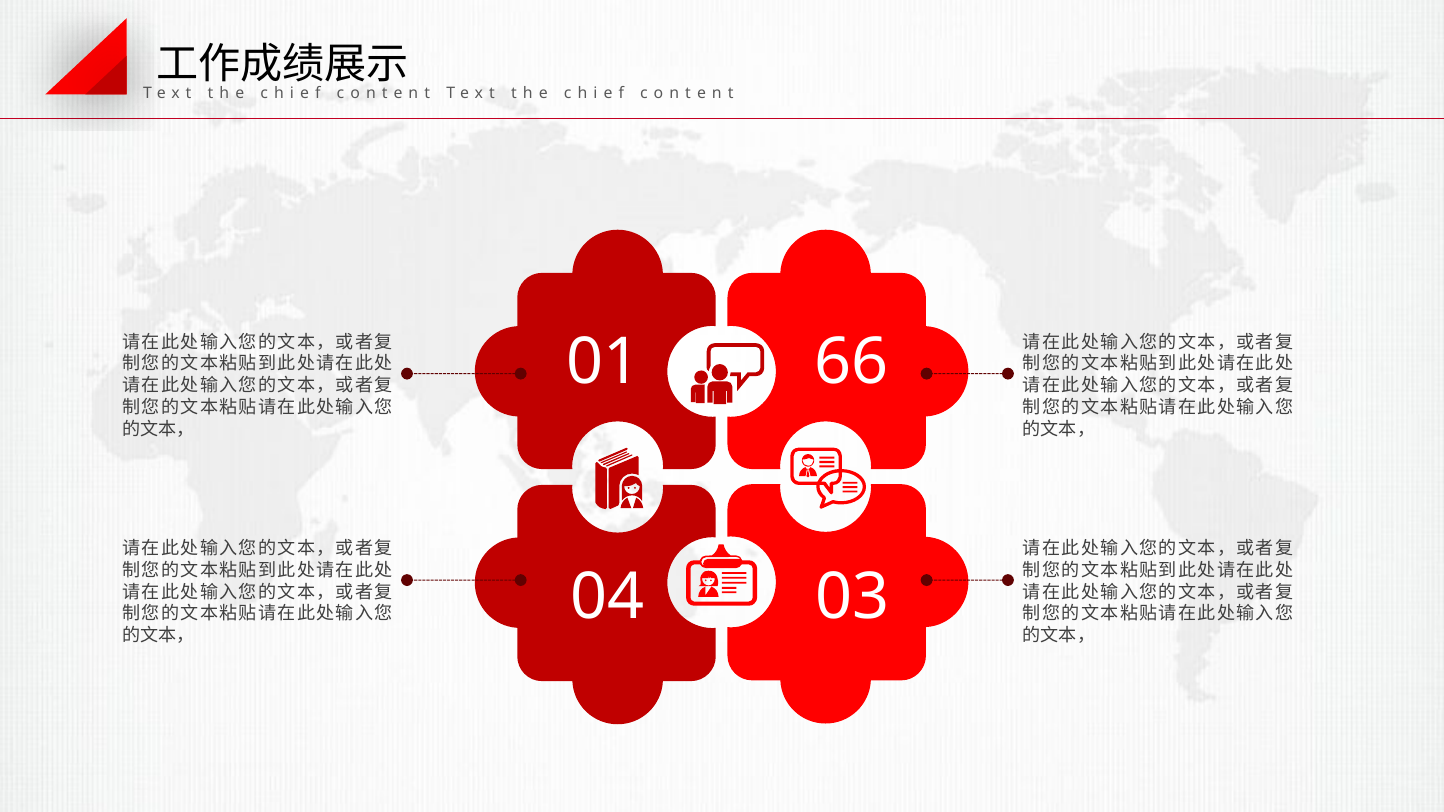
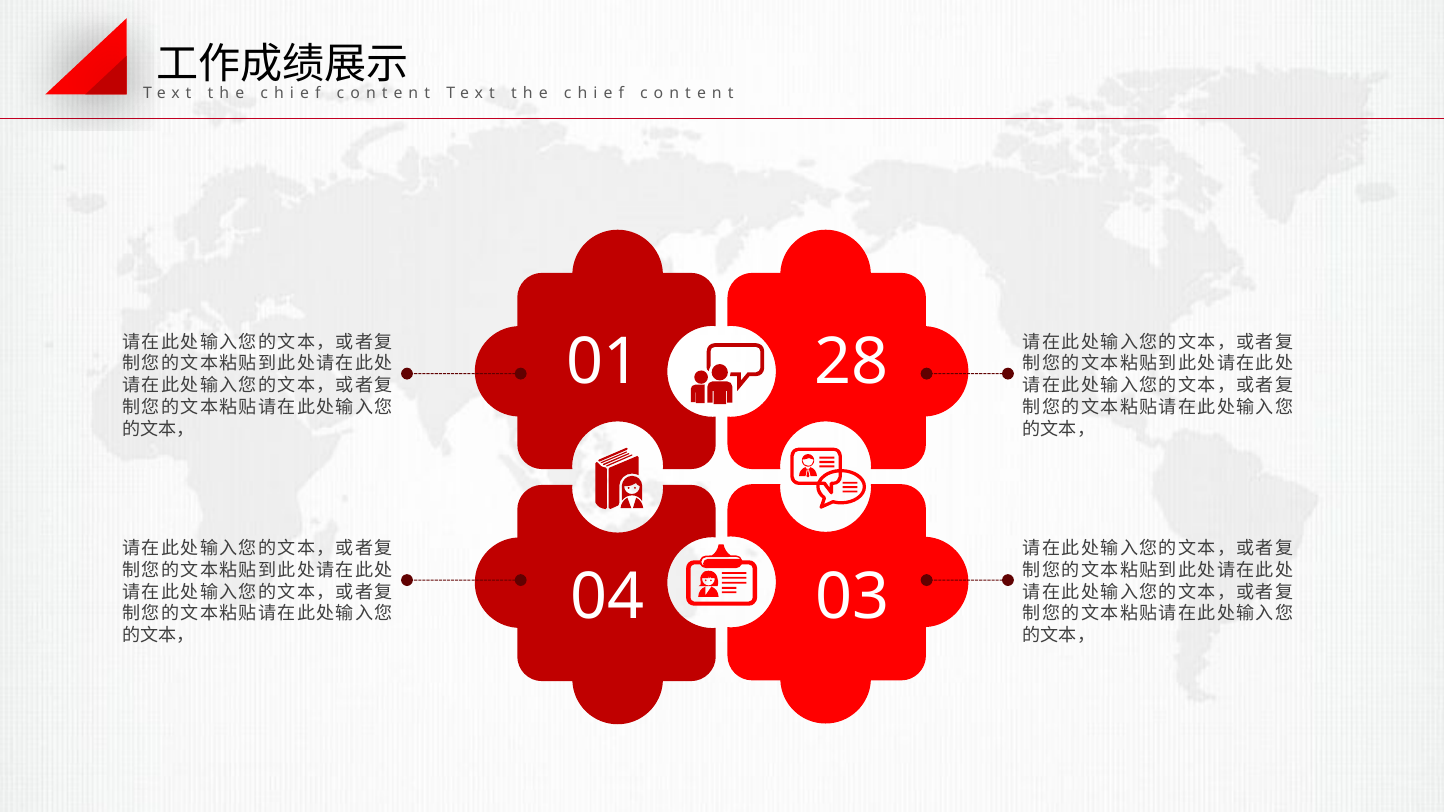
66: 66 -> 28 (852, 362)
